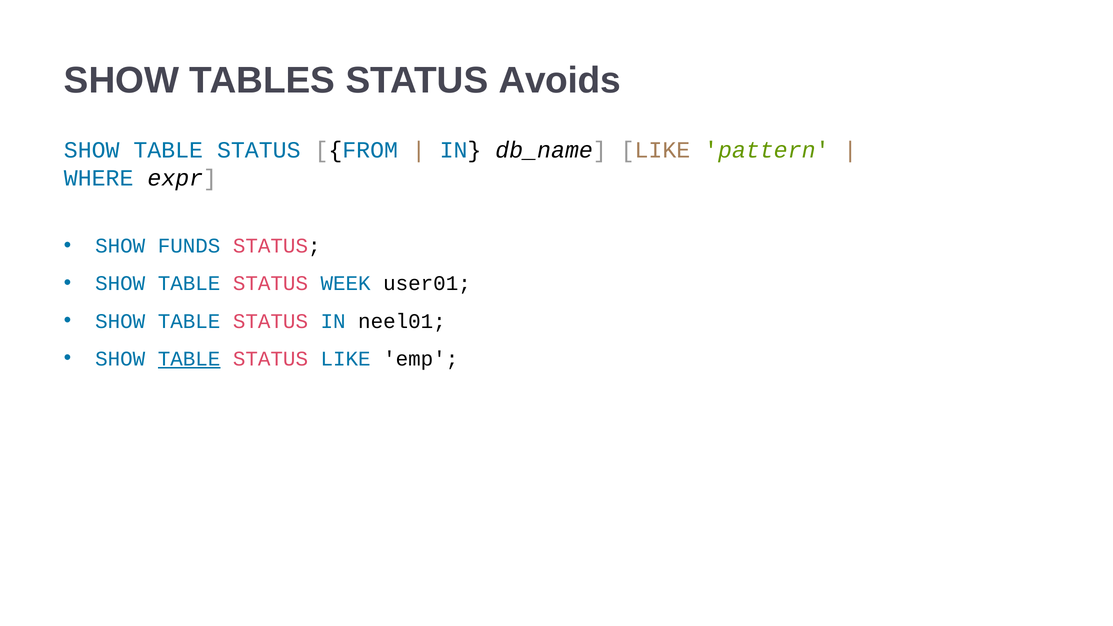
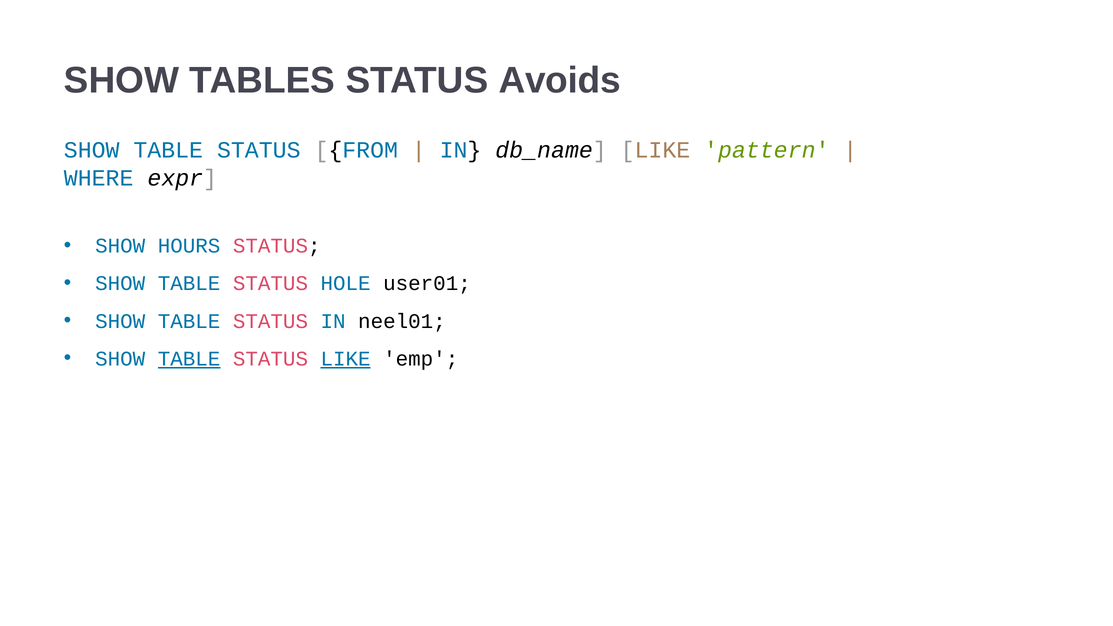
FUNDS: FUNDS -> HOURS (189, 246)
WEEK: WEEK -> HOLE (346, 284)
LIKE underline: none -> present (346, 359)
